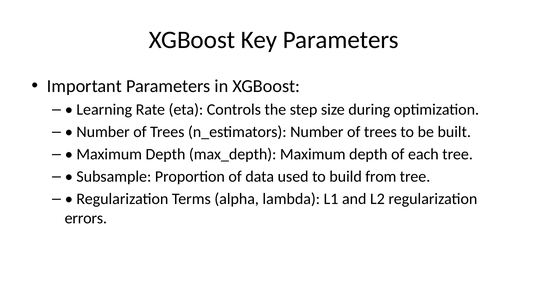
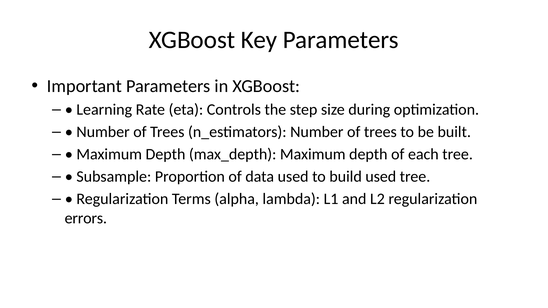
build from: from -> used (381, 177)
